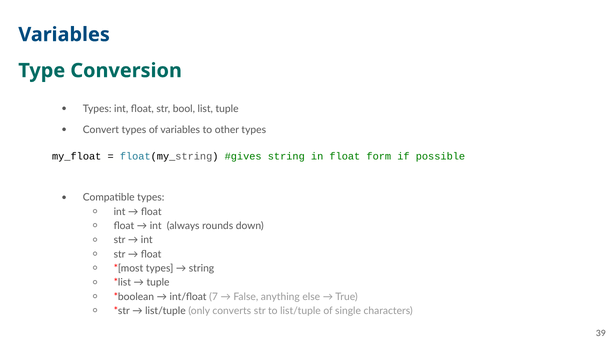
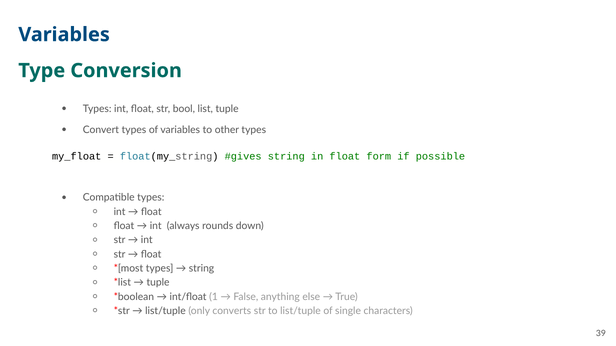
7: 7 -> 1 (214, 297)
